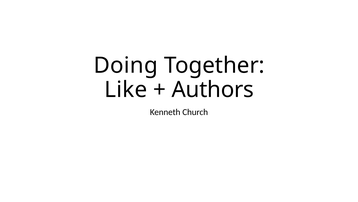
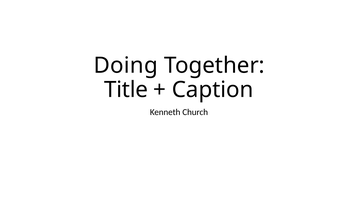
Like: Like -> Title (126, 89)
Authors: Authors -> Caption (213, 89)
